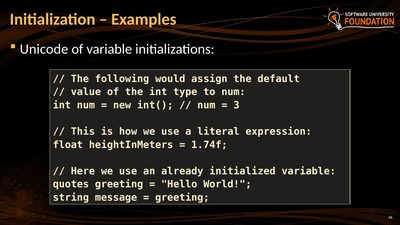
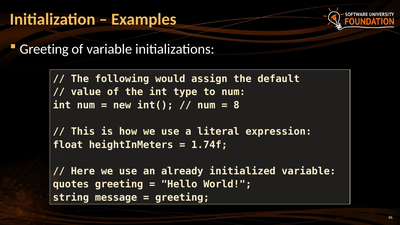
Unicode: Unicode -> Greeting (44, 49)
3: 3 -> 8 (236, 105)
